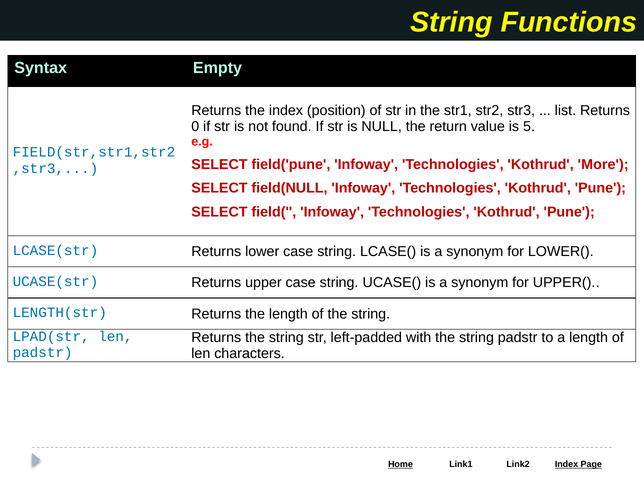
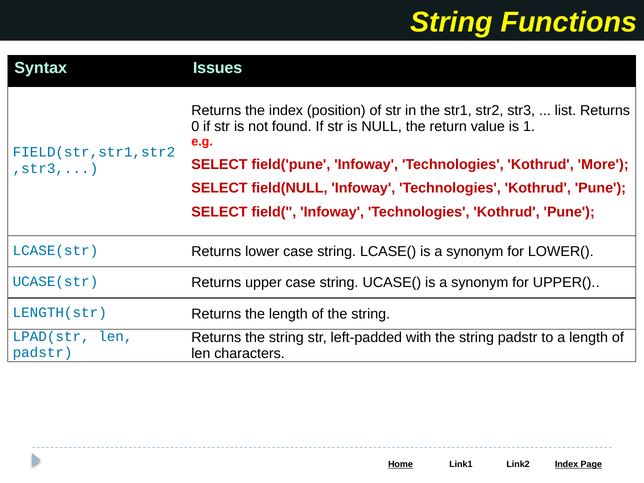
Empty: Empty -> Issues (218, 68)
5: 5 -> 1 (529, 127)
